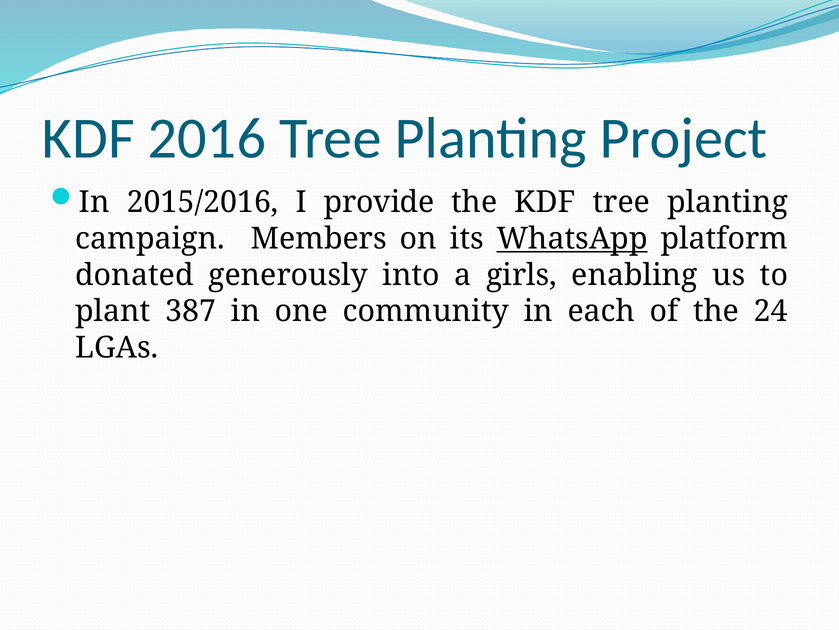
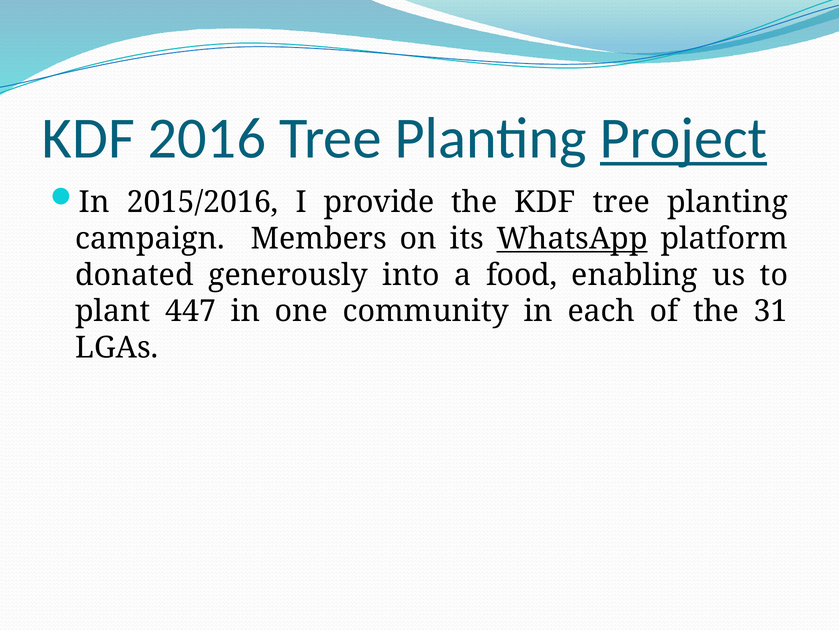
Project underline: none -> present (683, 139)
girls: girls -> food (522, 275)
387: 387 -> 447 (191, 311)
24: 24 -> 31 (771, 311)
